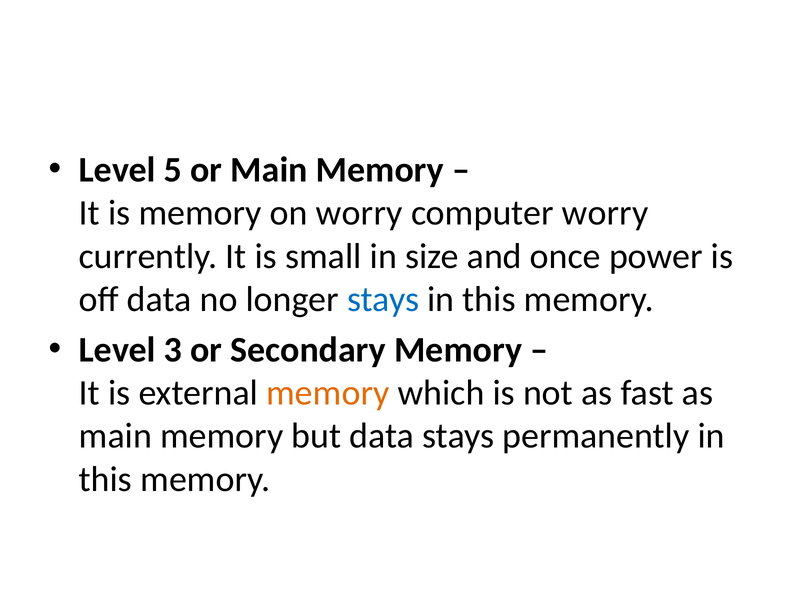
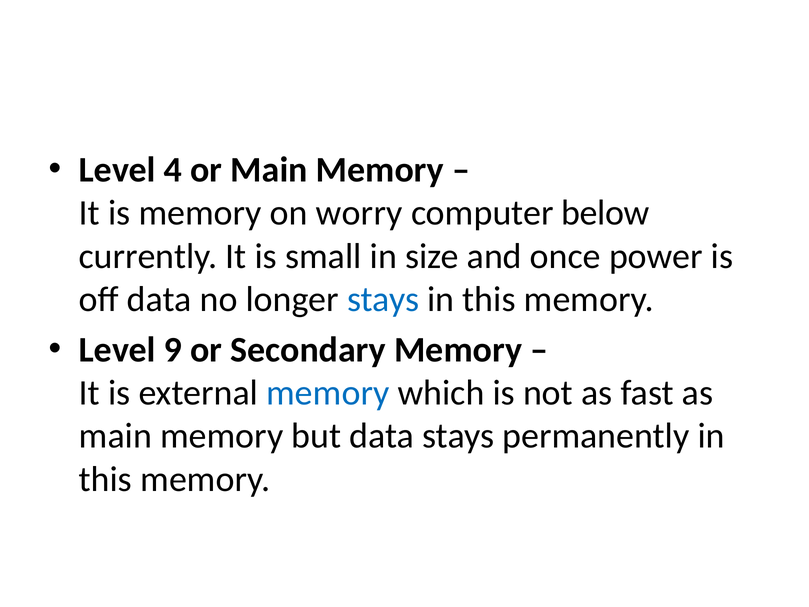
5: 5 -> 4 (173, 170)
computer worry: worry -> below (605, 213)
3: 3 -> 9 (173, 350)
memory colour: orange -> blue (328, 393)
